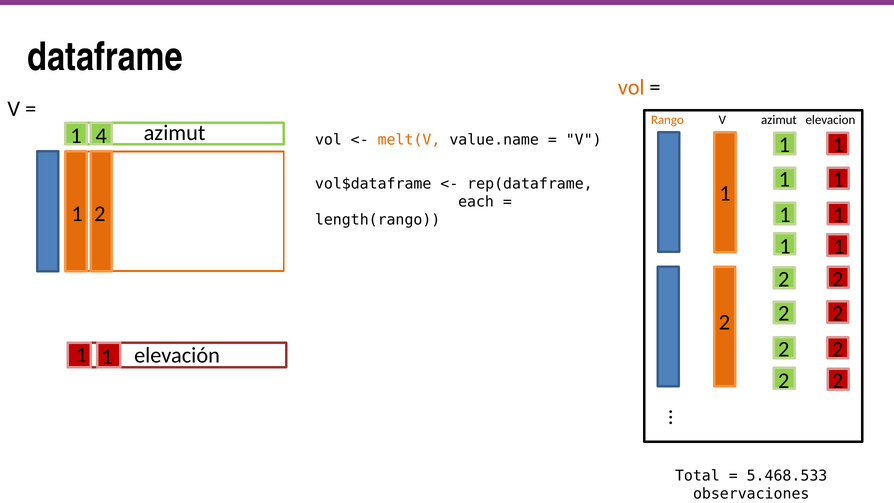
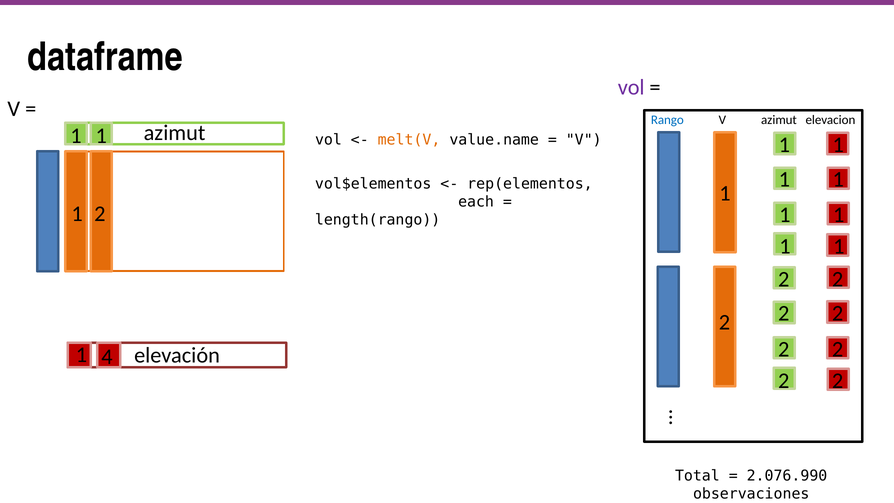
vol colour: orange -> purple (631, 87)
Rango colour: orange -> blue (667, 120)
4: 4 -> 1 (101, 136)
vol$dataframe: vol$dataframe -> vol$elementos (373, 184)
rep(dataframe: rep(dataframe -> rep(elementos (530, 184)
1: 1 -> 4 (107, 357)
5.468.533: 5.468.533 -> 2.076.990 (787, 476)
